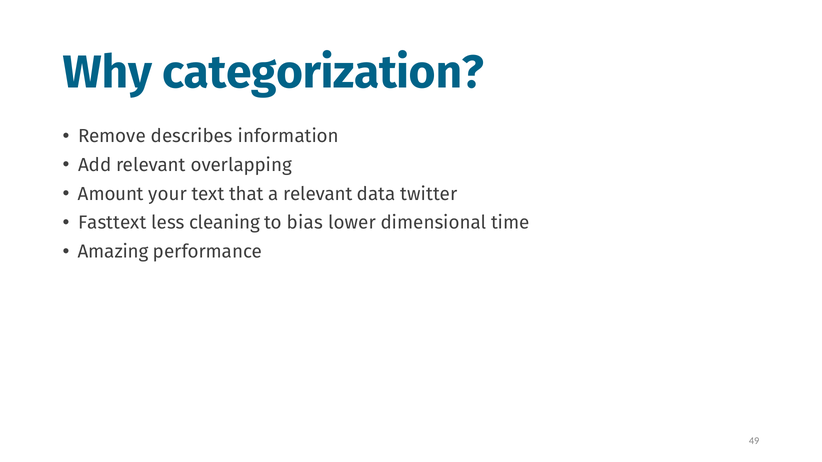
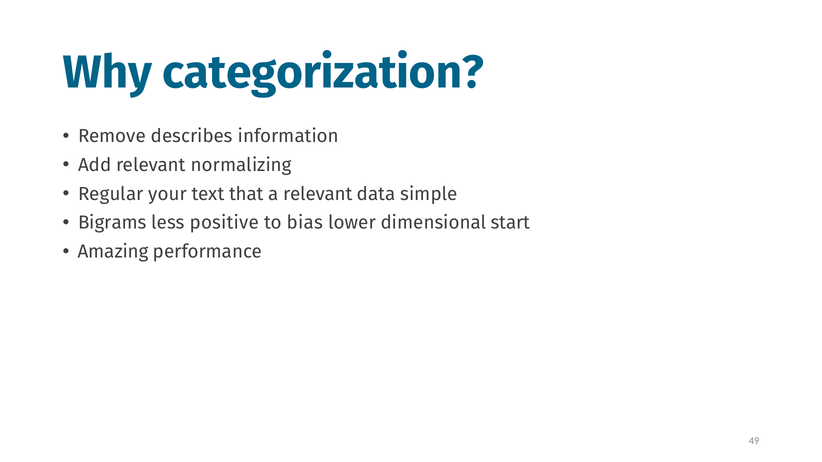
overlapping: overlapping -> normalizing (241, 165)
Amount: Amount -> Regular (111, 194)
twitter: twitter -> simple (429, 194)
Fasttext: Fasttext -> Bigrams (112, 223)
cleaning: cleaning -> positive (224, 223)
time: time -> start (510, 223)
